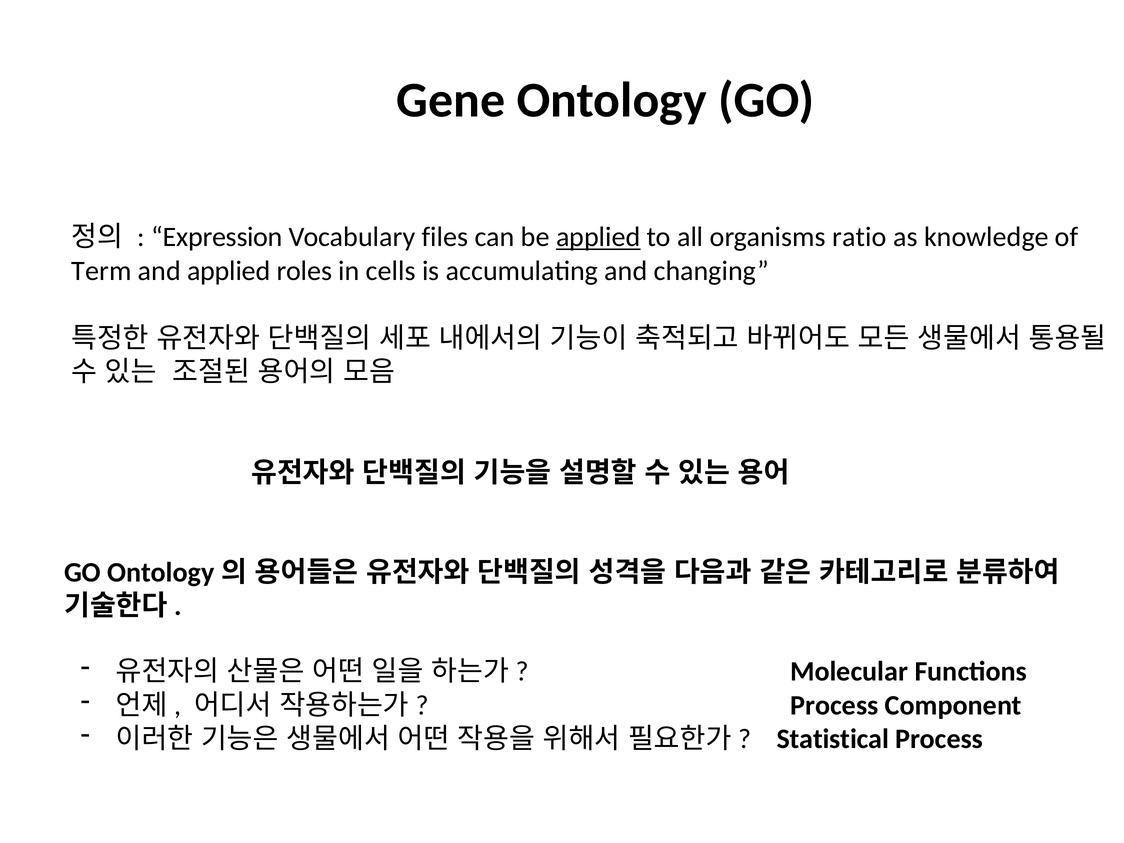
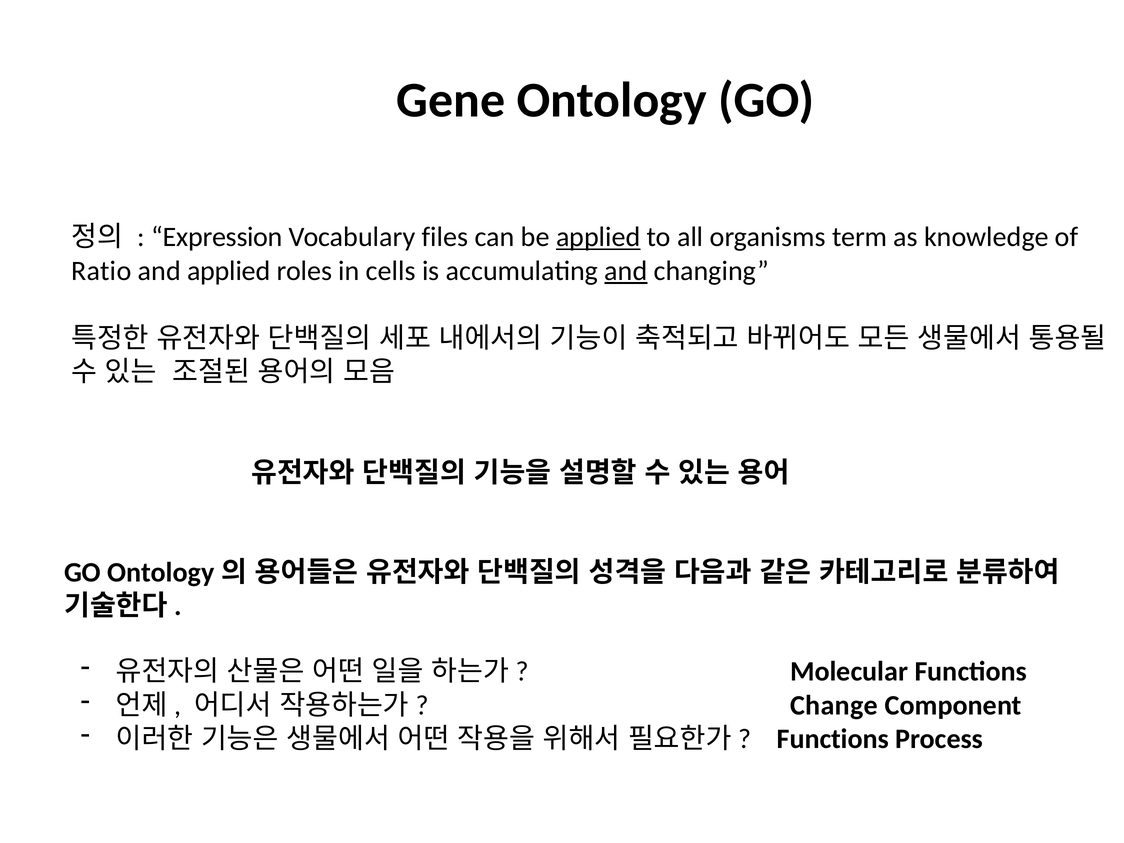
ratio: ratio -> term (860, 237)
Term: Term -> Ratio (101, 271)
and underline: none -> present (626, 271)
Process: Process -> Change (834, 705)
Statistical: Statistical -> Functions (833, 739)
